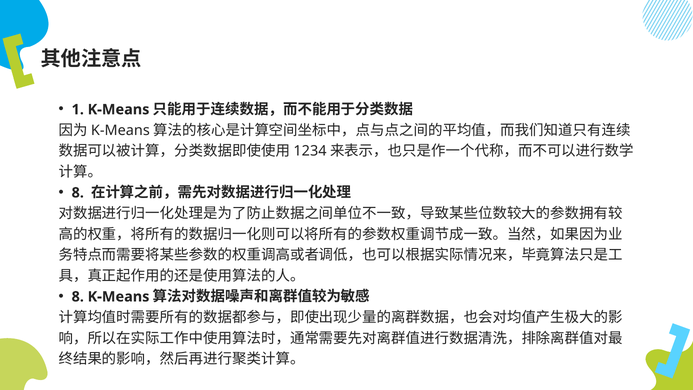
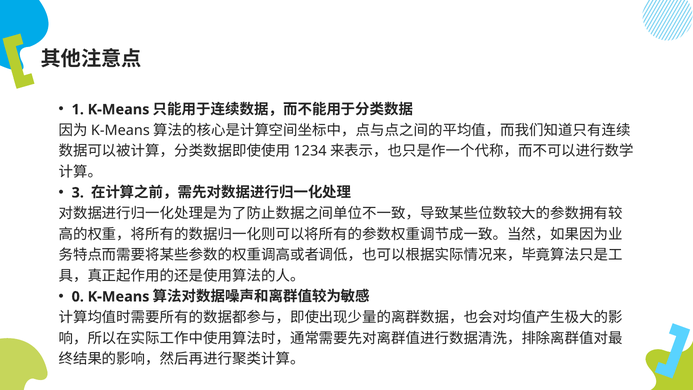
8: 8 -> 3 (78, 193)
8: 8 -> 0 (78, 297)
